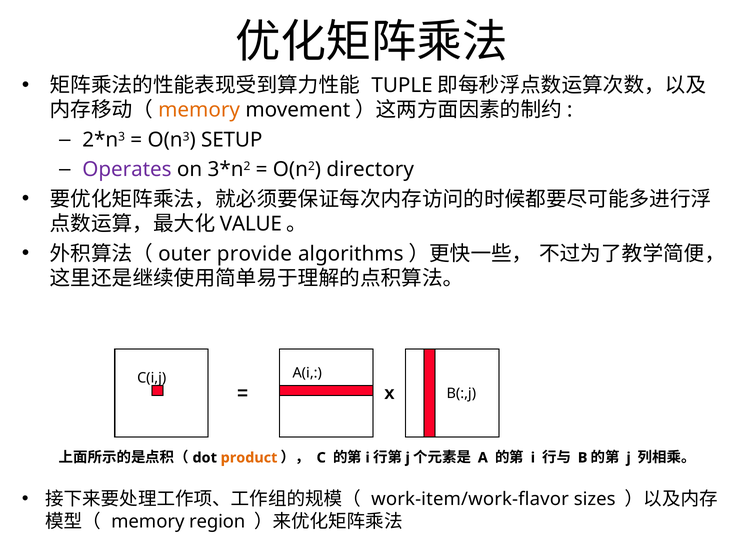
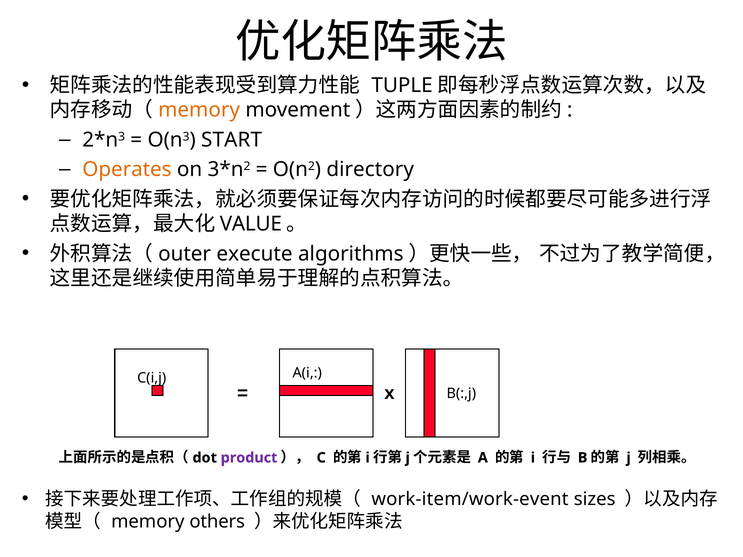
SETUP: SETUP -> START (232, 140)
Operates colour: purple -> orange (127, 170)
provide: provide -> execute (255, 254)
product colour: orange -> purple (249, 458)
work-item/work-flavor: work-item/work-flavor -> work-item/work-event (470, 499)
region: region -> others (217, 522)
